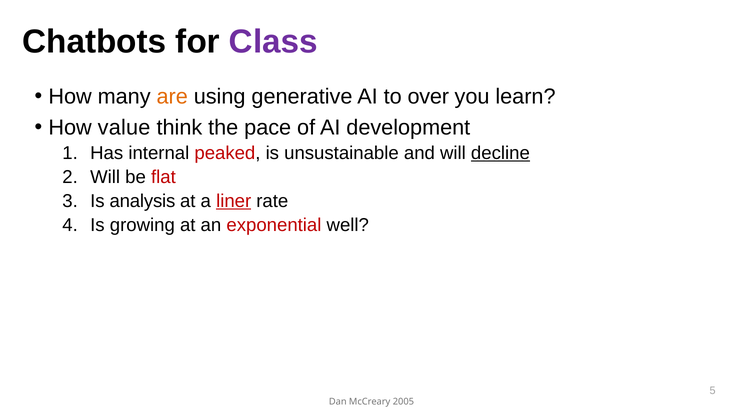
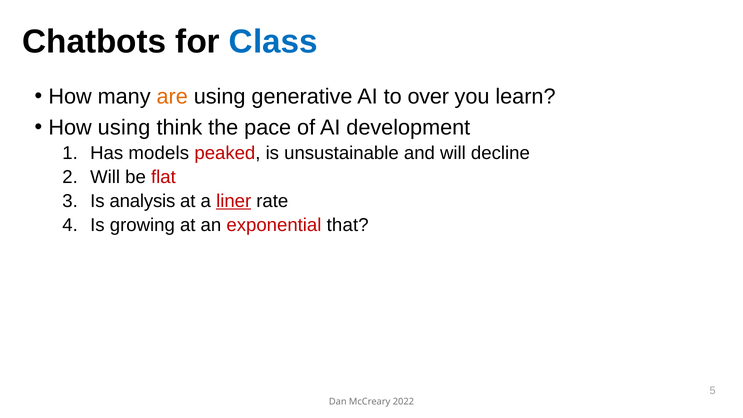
Class colour: purple -> blue (273, 42)
How value: value -> using (124, 127)
internal: internal -> models (159, 153)
decline underline: present -> none (500, 153)
well: well -> that (348, 225)
2005: 2005 -> 2022 (403, 402)
